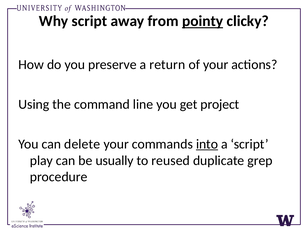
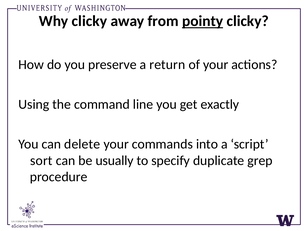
Why script: script -> clicky (89, 21)
project: project -> exactly (220, 104)
into underline: present -> none (207, 144)
play: play -> sort (41, 160)
reused: reused -> specify (171, 160)
